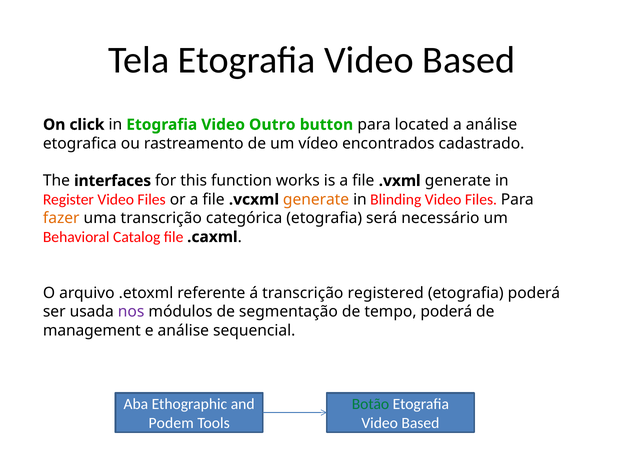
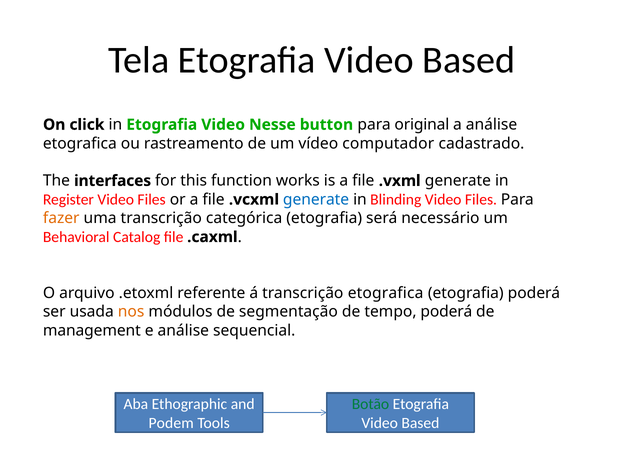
Outro: Outro -> Nesse (272, 125)
located: located -> original (422, 125)
encontrados: encontrados -> computador (388, 143)
generate colour: orange -> blue (316, 200)
transcrição registered: registered -> etografica (386, 293)
nos colour: purple -> orange (131, 312)
